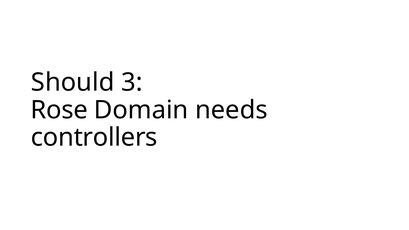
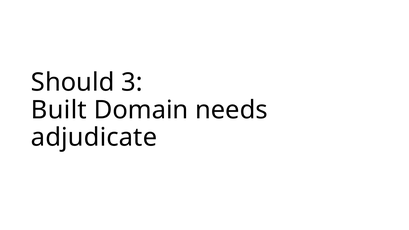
Rose: Rose -> Built (59, 110)
controllers: controllers -> adjudicate (94, 138)
